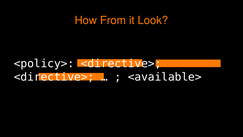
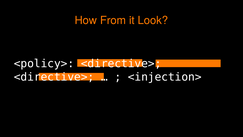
<available>: <available> -> <injection> (165, 77)
